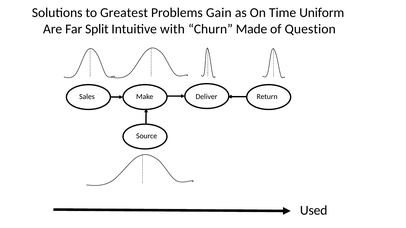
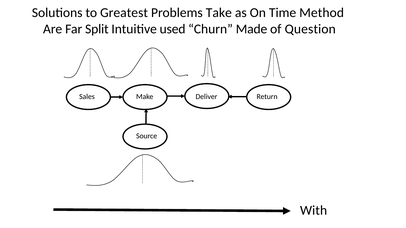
Gain: Gain -> Take (219, 13)
Uniform: Uniform -> Method (322, 13)
with: with -> used (173, 29)
Used: Used -> With (314, 211)
